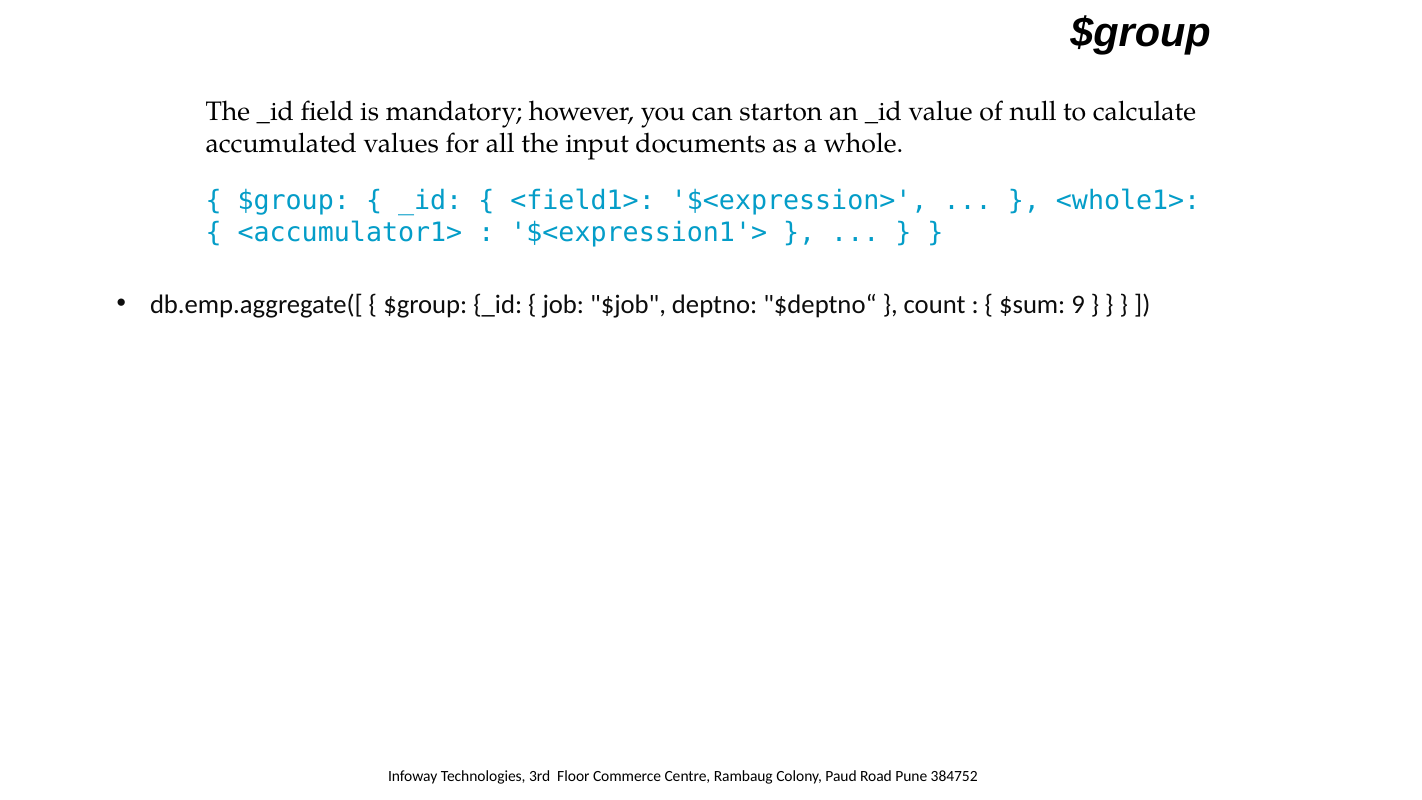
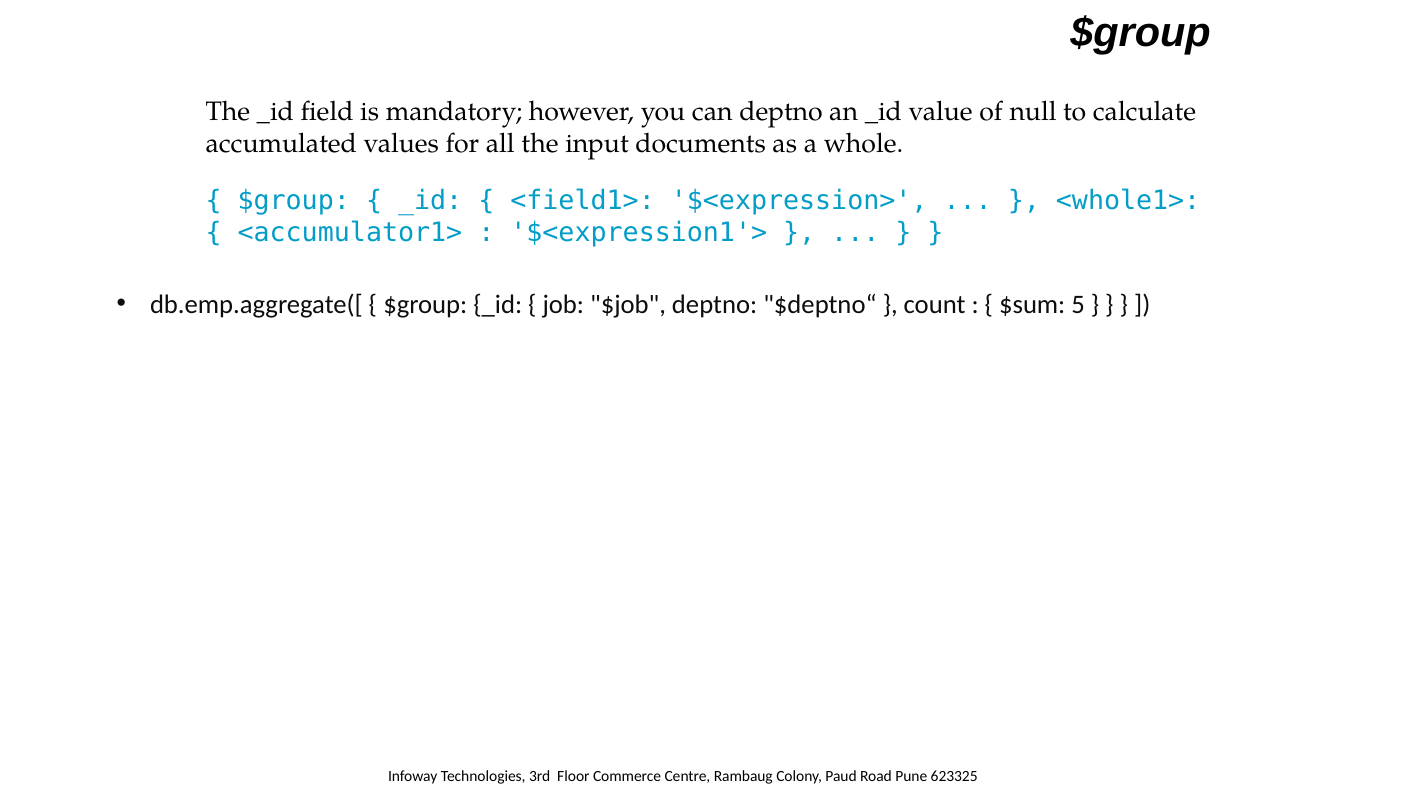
can starton: starton -> deptno (781, 112)
9: 9 -> 5 (1078, 304)
384752: 384752 -> 623325 (954, 777)
